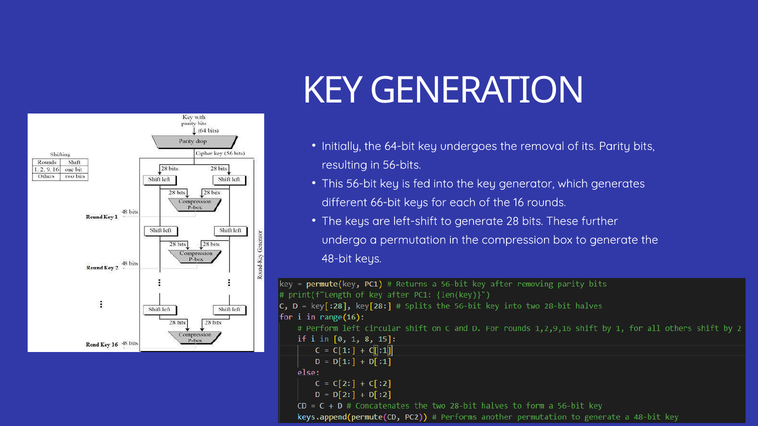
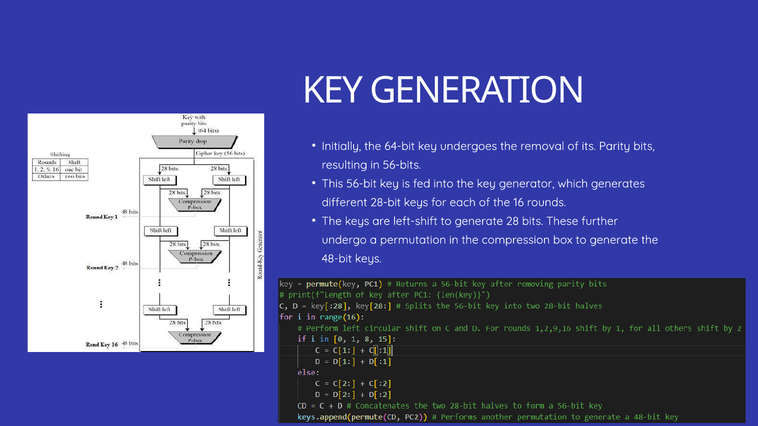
66-bit: 66-bit -> 28-bit (386, 203)
